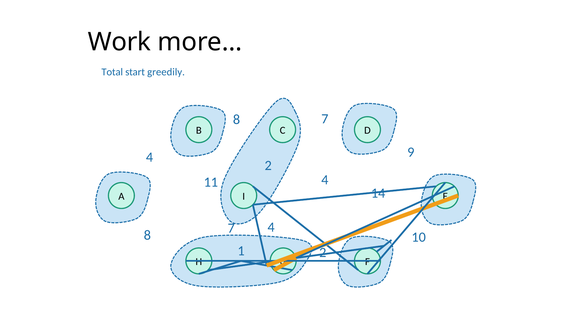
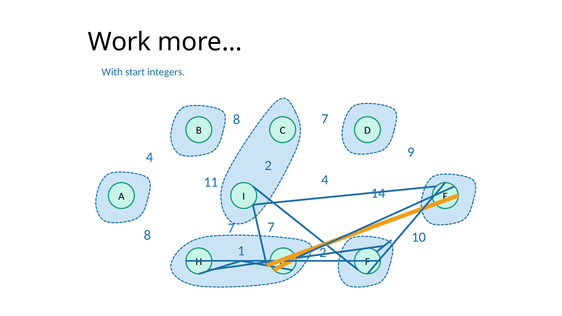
Total: Total -> With (112, 72)
greedily: greedily -> integers (166, 72)
7 4: 4 -> 7 (271, 227)
